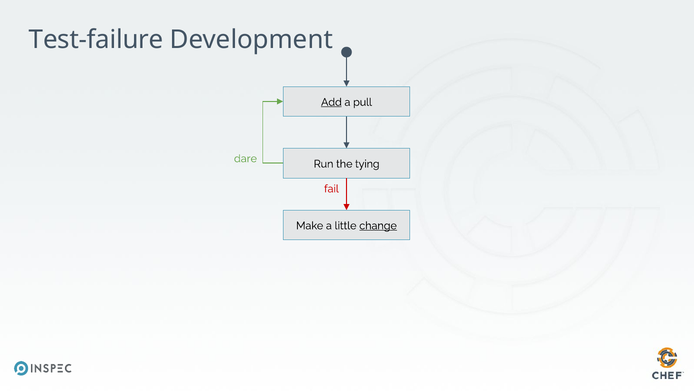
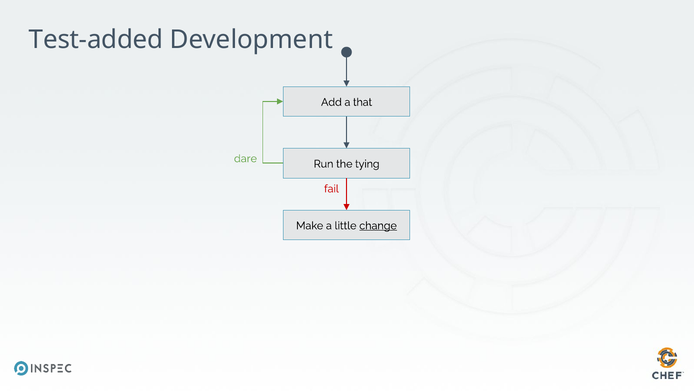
Test-failure: Test-failure -> Test-added (96, 40)
Add underline: present -> none (331, 102)
pull: pull -> that (363, 102)
